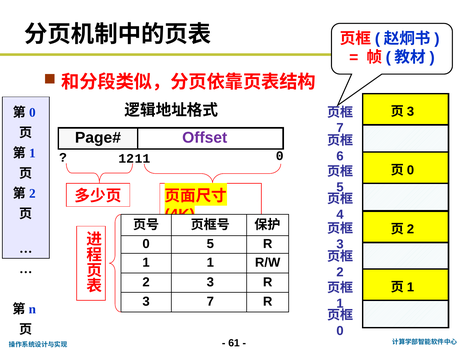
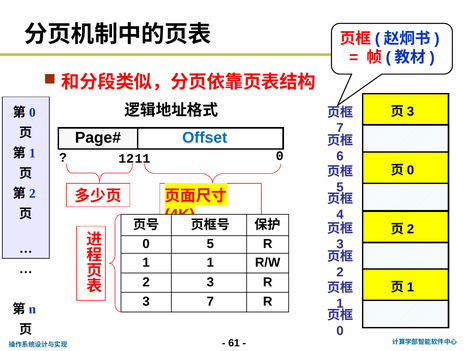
Offset colour: purple -> blue (205, 138)
